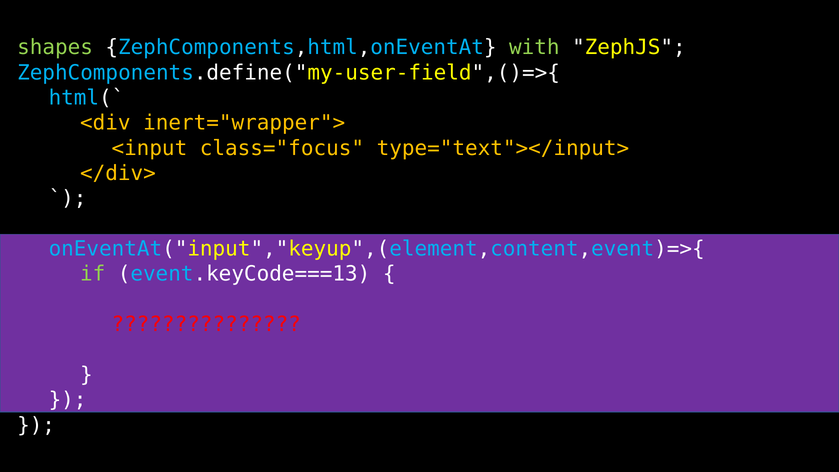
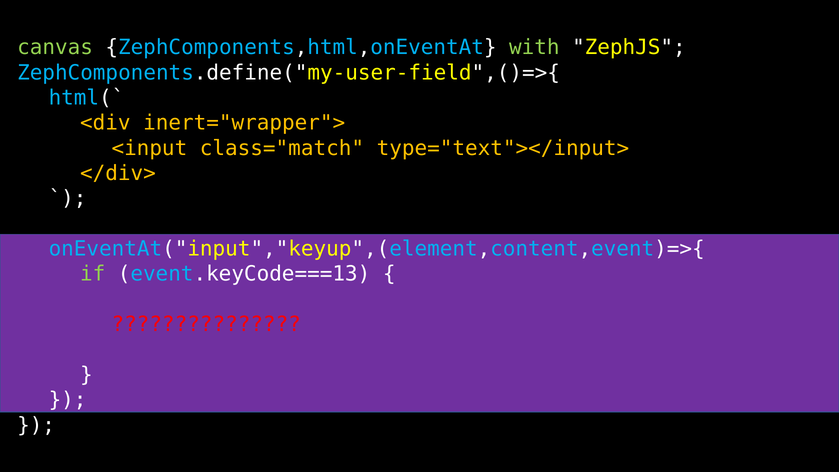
shapes: shapes -> canvas (55, 48)
class="focus: class="focus -> class="match (282, 148)
